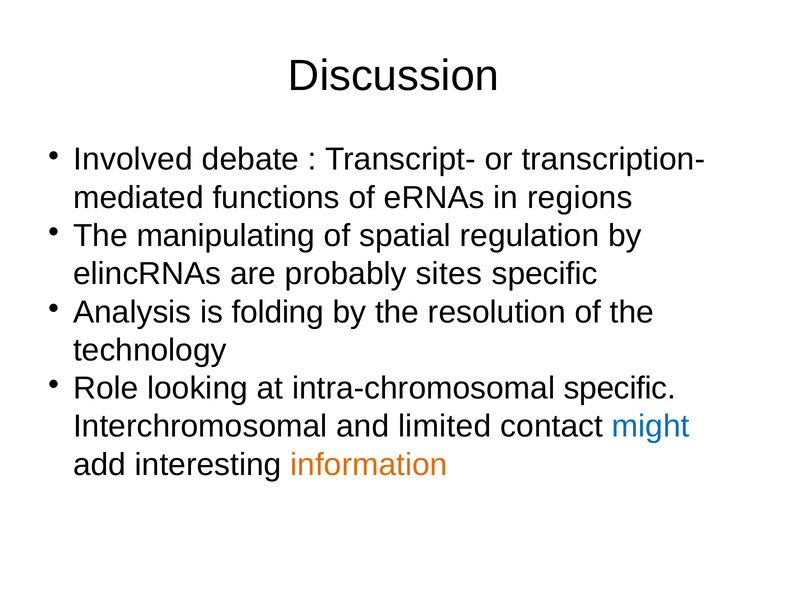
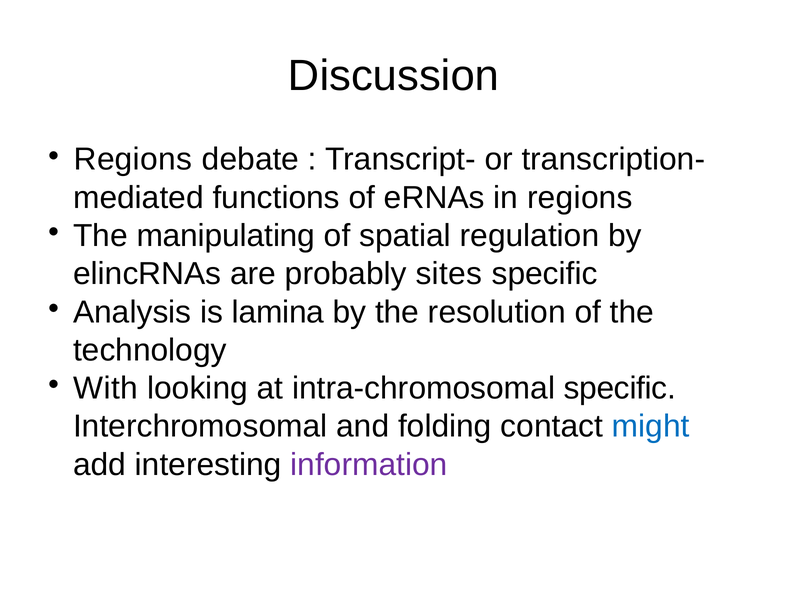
Involved: Involved -> Regions (133, 159)
folding: folding -> lamina (278, 312)
Role: Role -> With (106, 388)
limited: limited -> folding (445, 426)
information colour: orange -> purple (369, 465)
